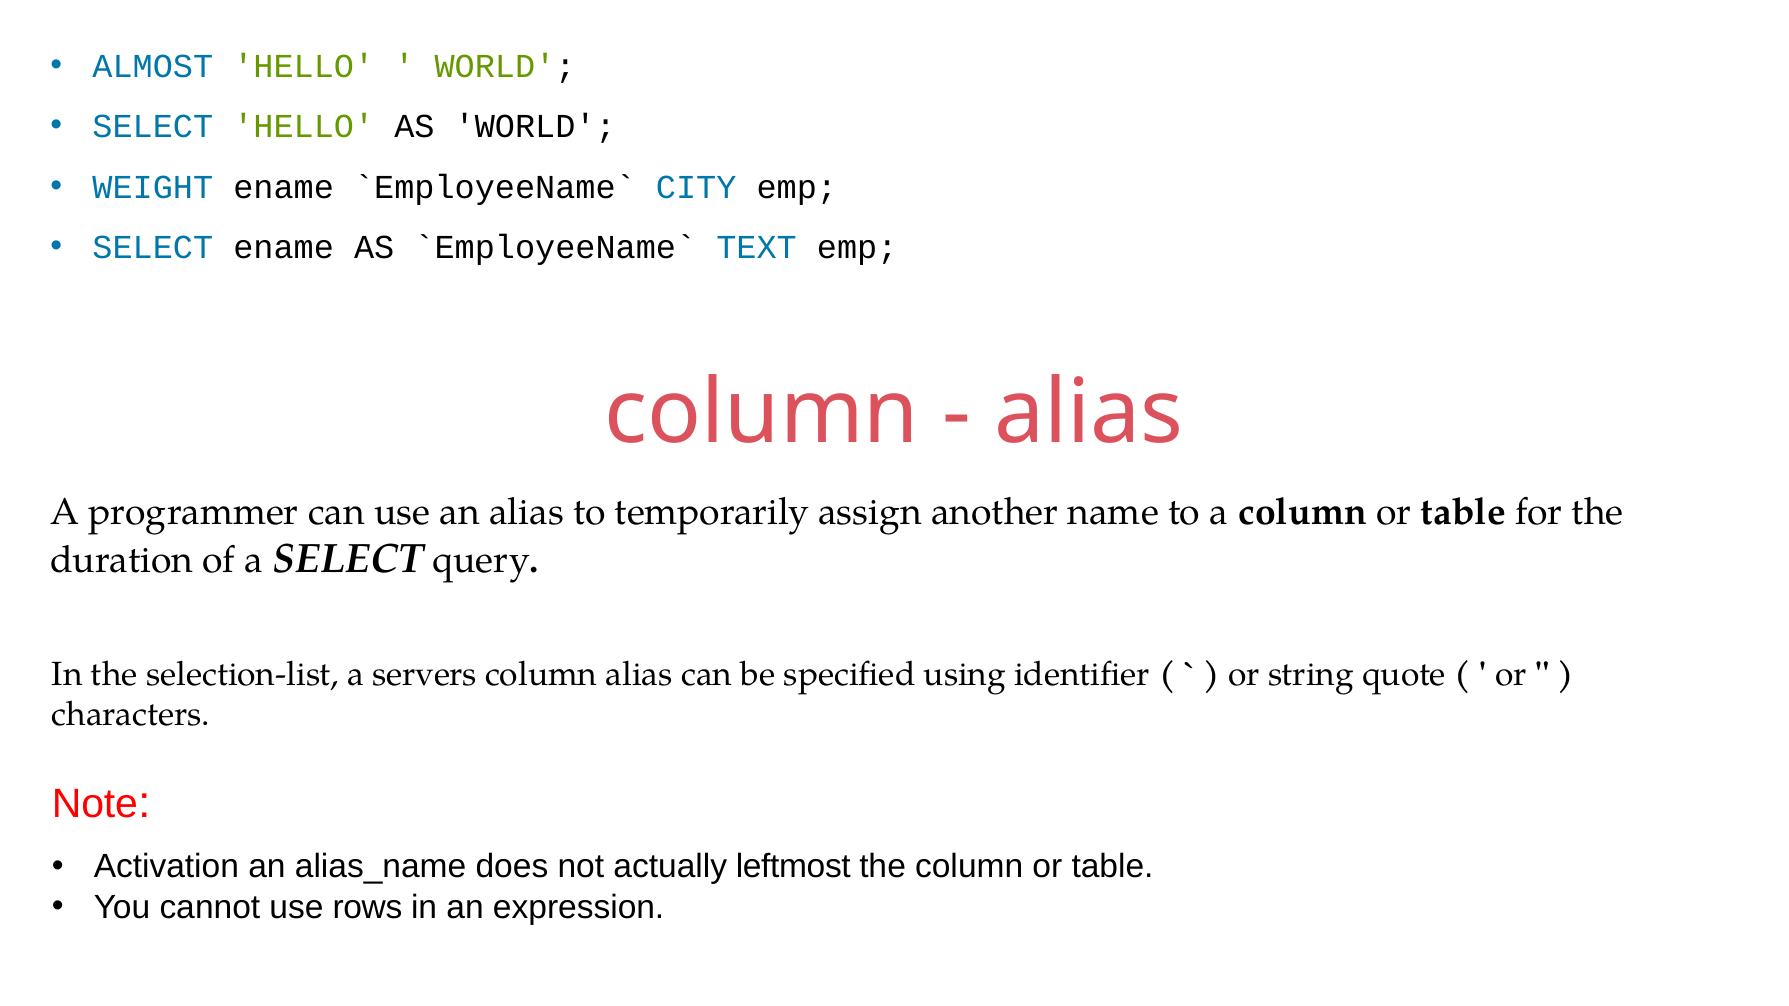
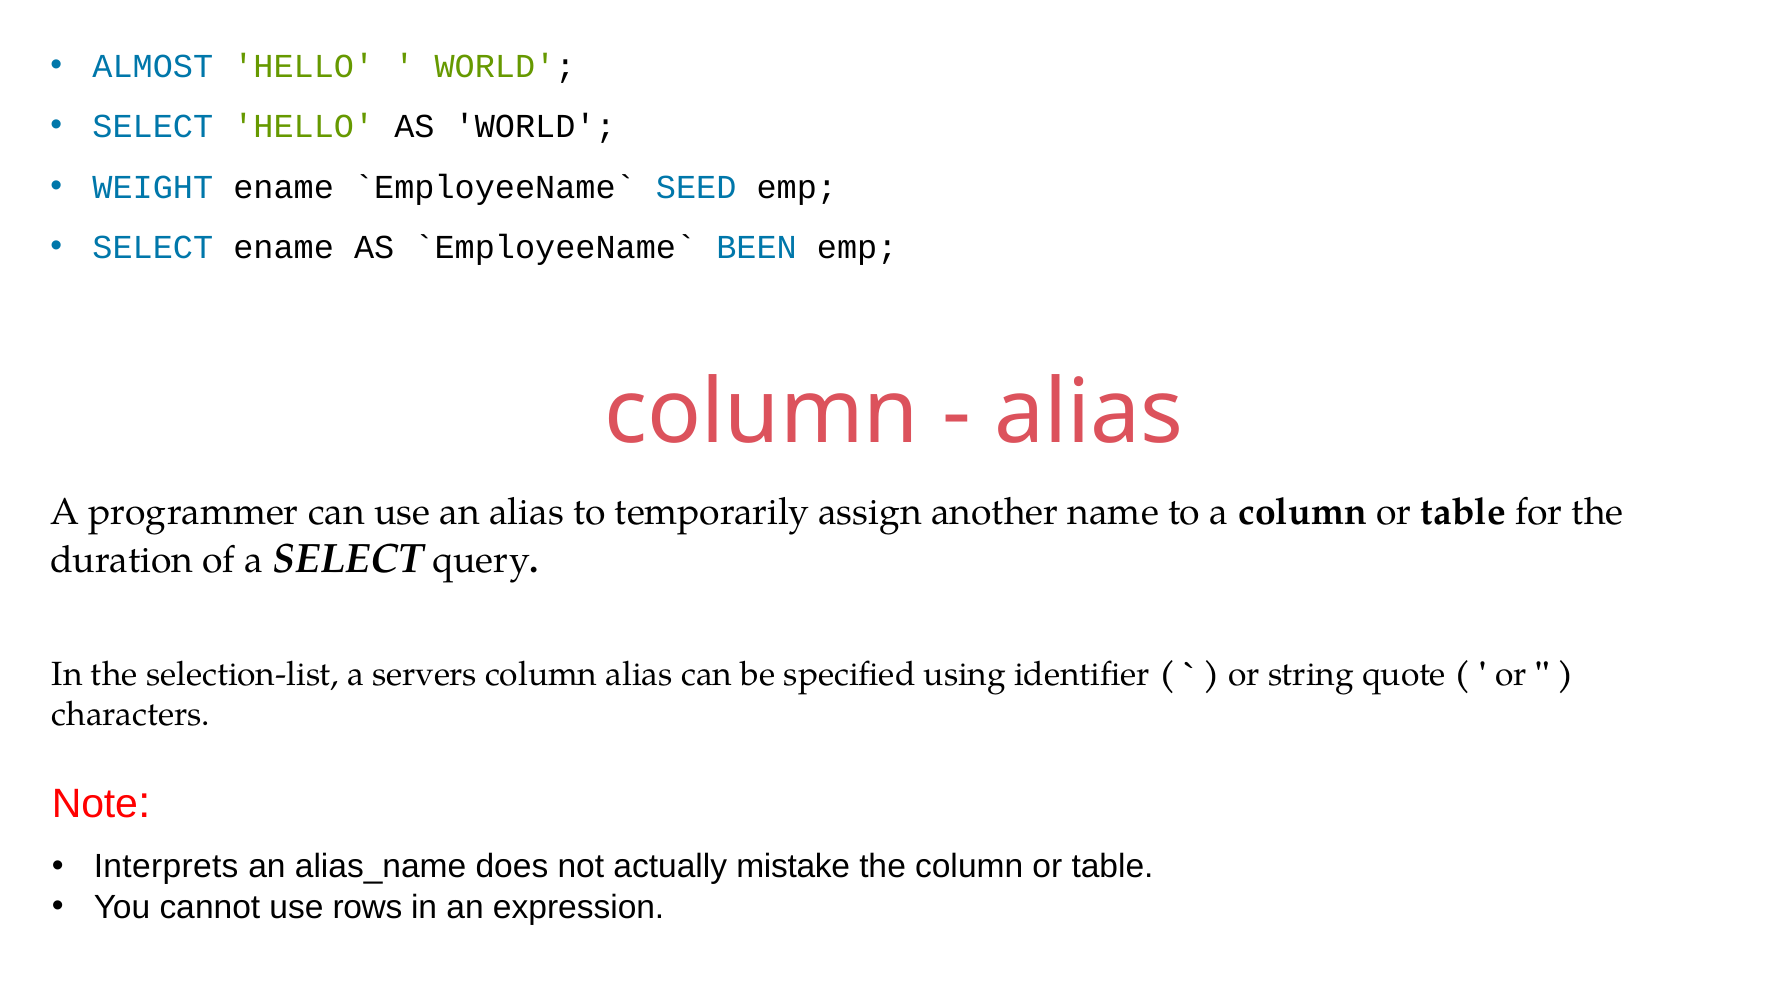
CITY: CITY -> SEED (696, 187)
TEXT: TEXT -> BEEN (757, 247)
Activation: Activation -> Interprets (166, 867)
leftmost: leftmost -> mistake (793, 867)
